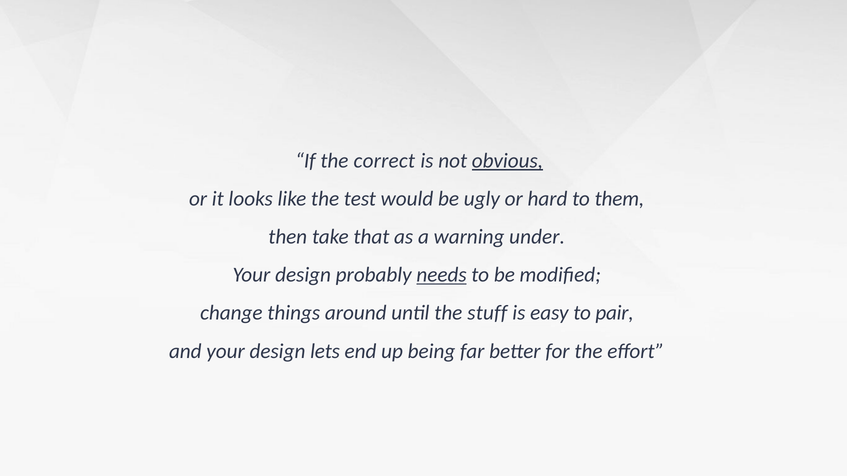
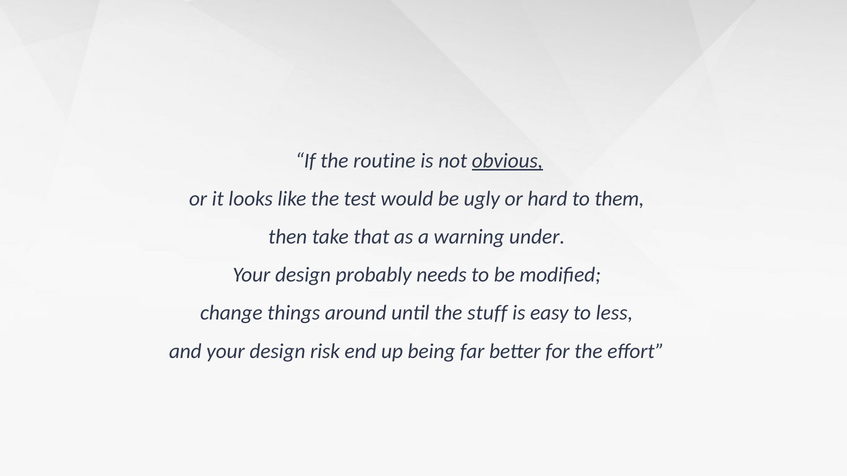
correct: correct -> routine (384, 161)
needs underline: present -> none (442, 275)
pair: pair -> less (614, 313)
lets: lets -> risk (325, 351)
